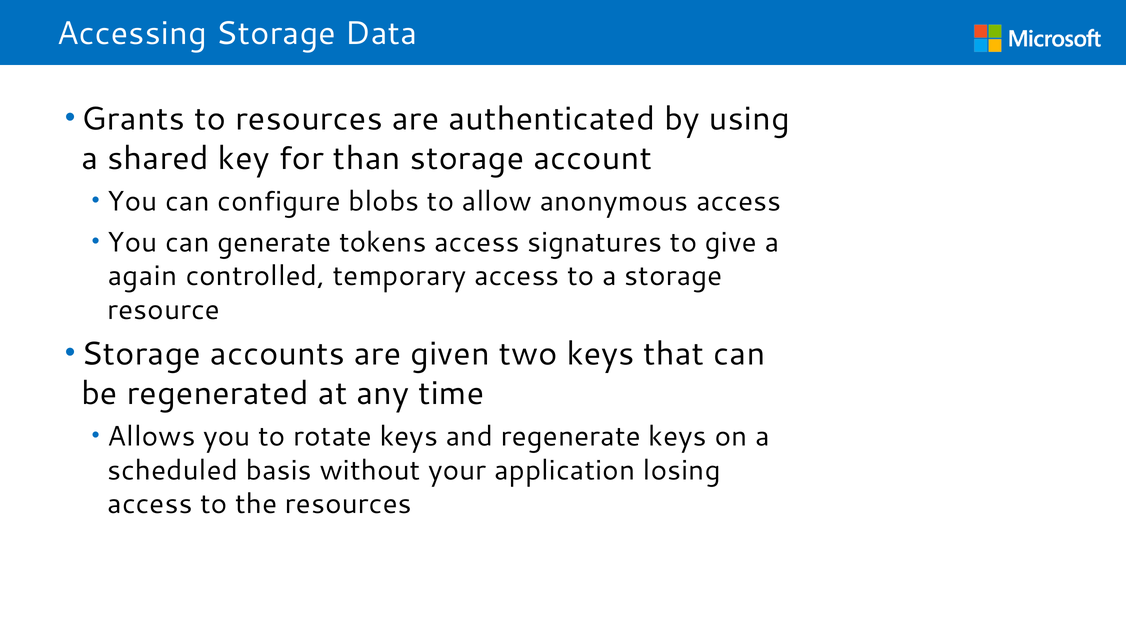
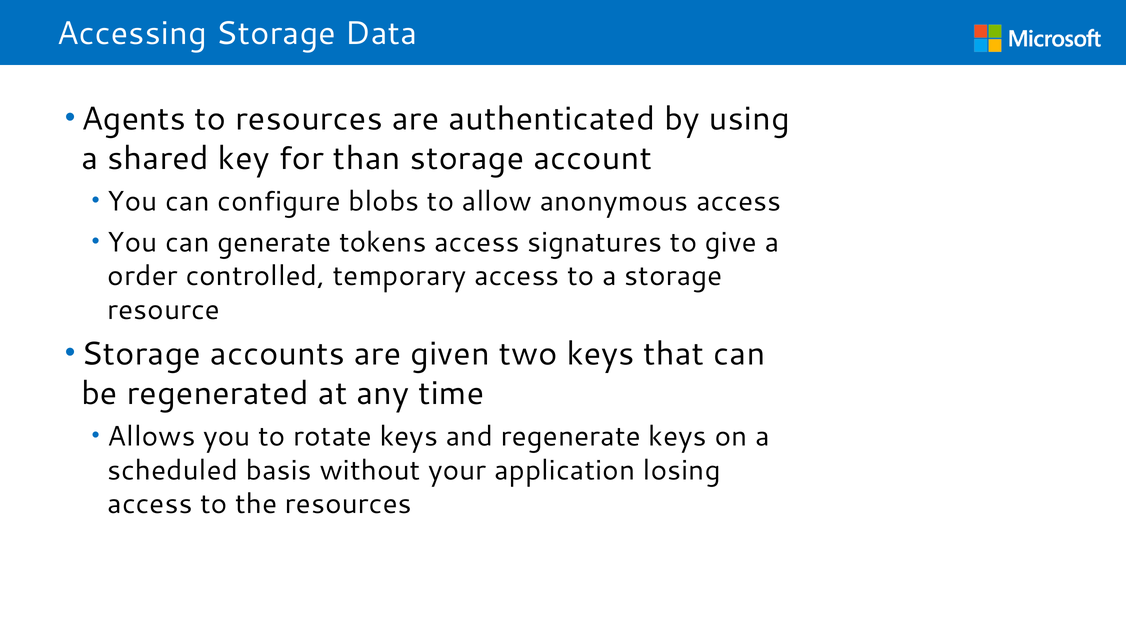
Grants: Grants -> Agents (133, 119)
again: again -> order (143, 276)
